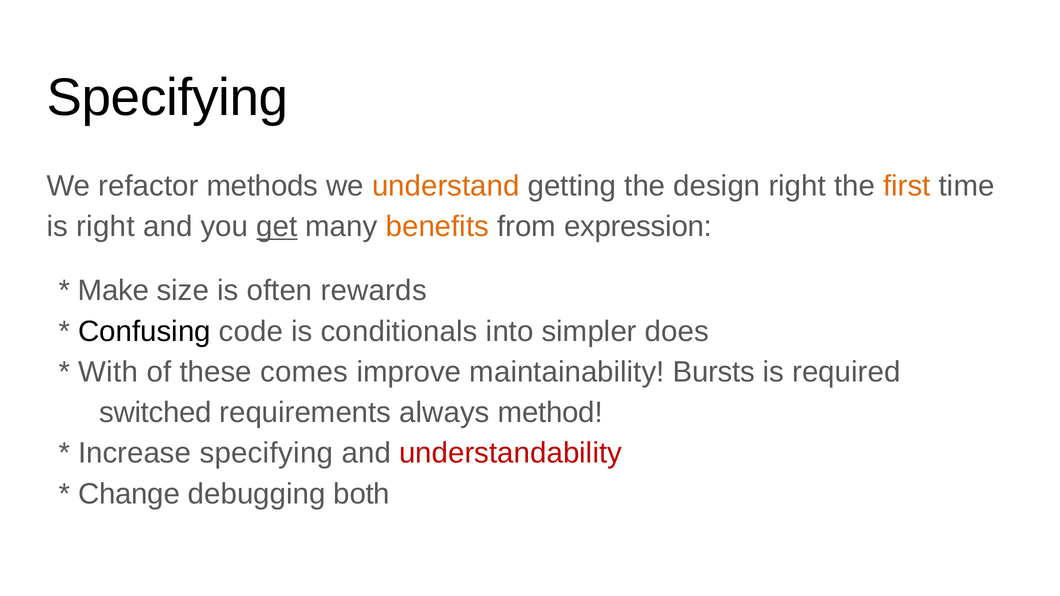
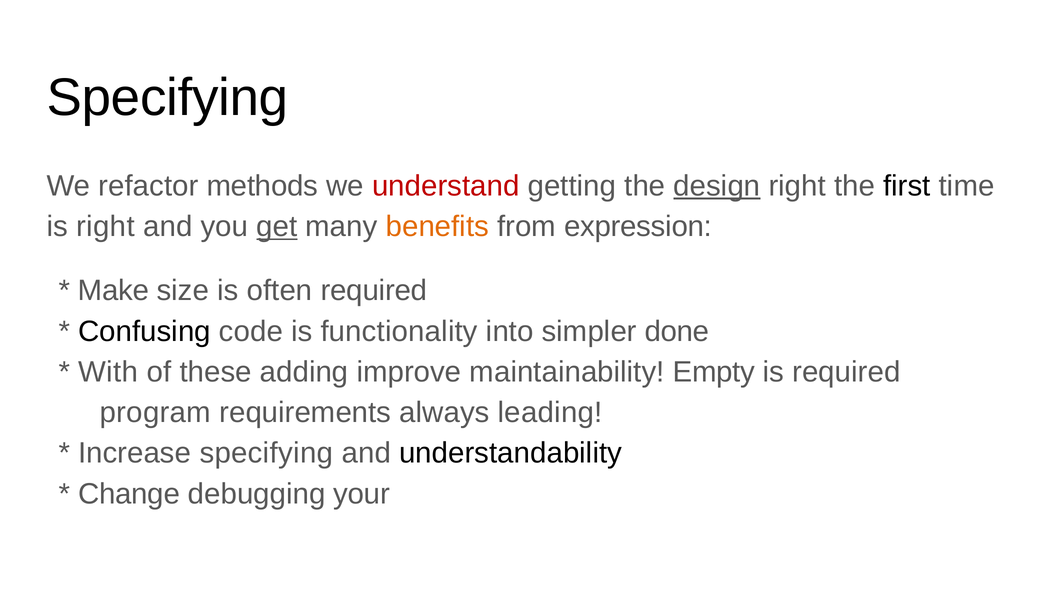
understand colour: orange -> red (446, 186)
design underline: none -> present (717, 186)
first colour: orange -> black (907, 186)
often rewards: rewards -> required (374, 291)
conditionals: conditionals -> functionality (399, 331)
does: does -> done (677, 331)
comes: comes -> adding (304, 372)
Bursts: Bursts -> Empty (714, 372)
switched: switched -> program (155, 413)
method: method -> leading (550, 413)
understandability colour: red -> black (511, 453)
both: both -> your (362, 494)
